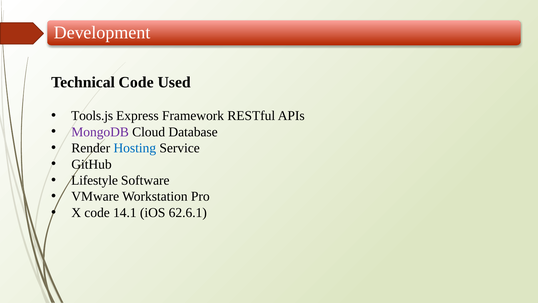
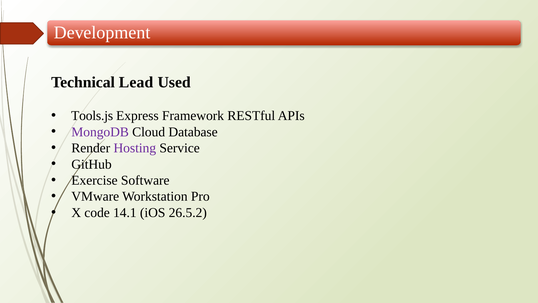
Technical Code: Code -> Lead (136, 82)
Hosting colour: blue -> purple (135, 148)
Lifestyle: Lifestyle -> Exercise (94, 180)
62.6.1: 62.6.1 -> 26.5.2 (188, 212)
